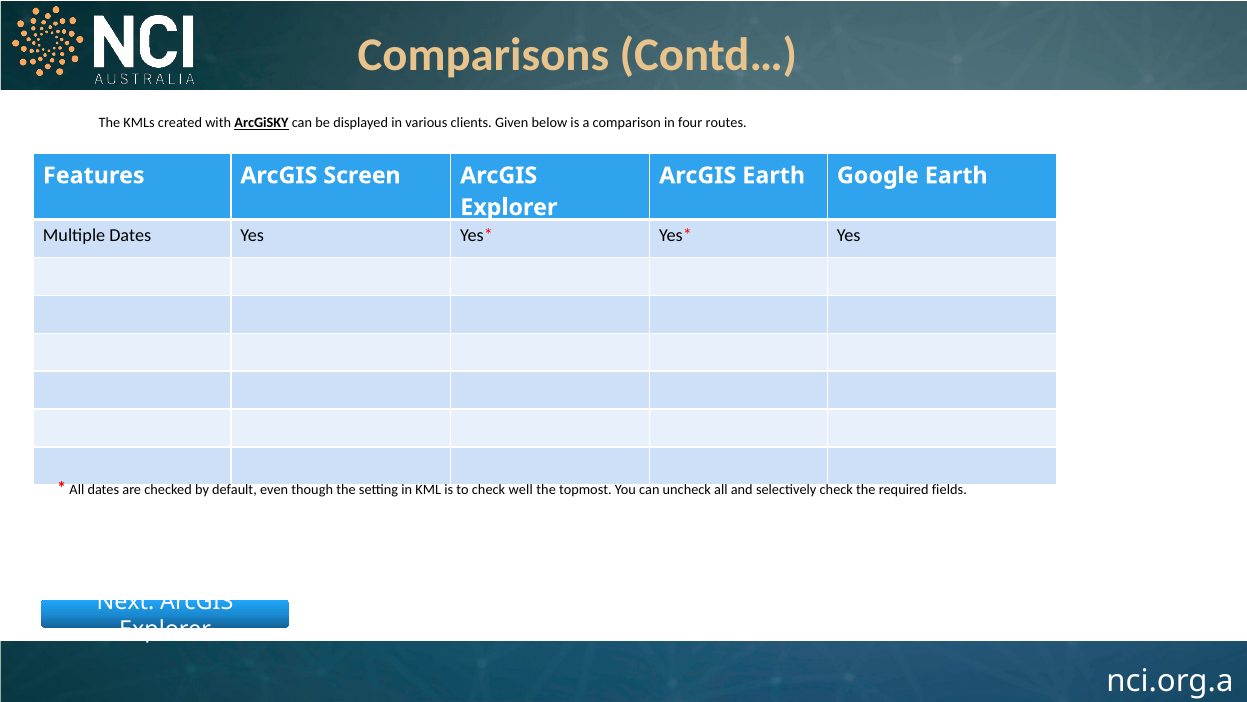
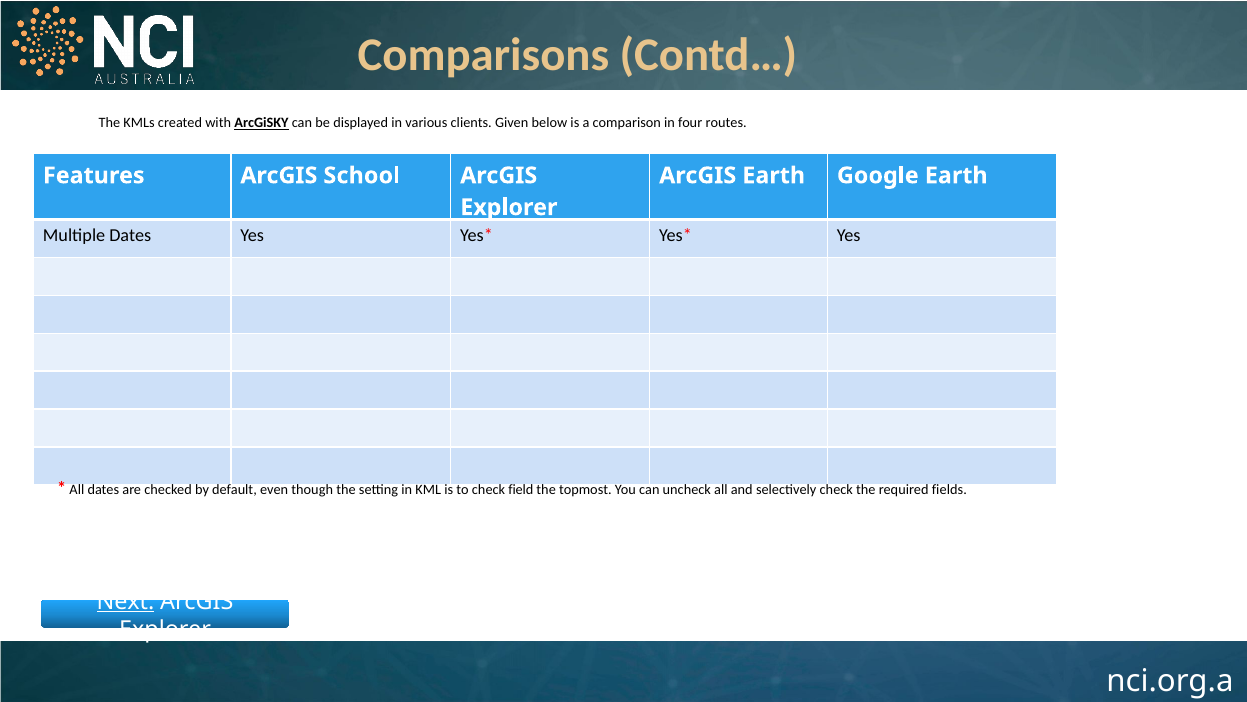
Screen: Screen -> School (362, 175)
well: well -> field (521, 490)
Next underline: none -> present (126, 601)
